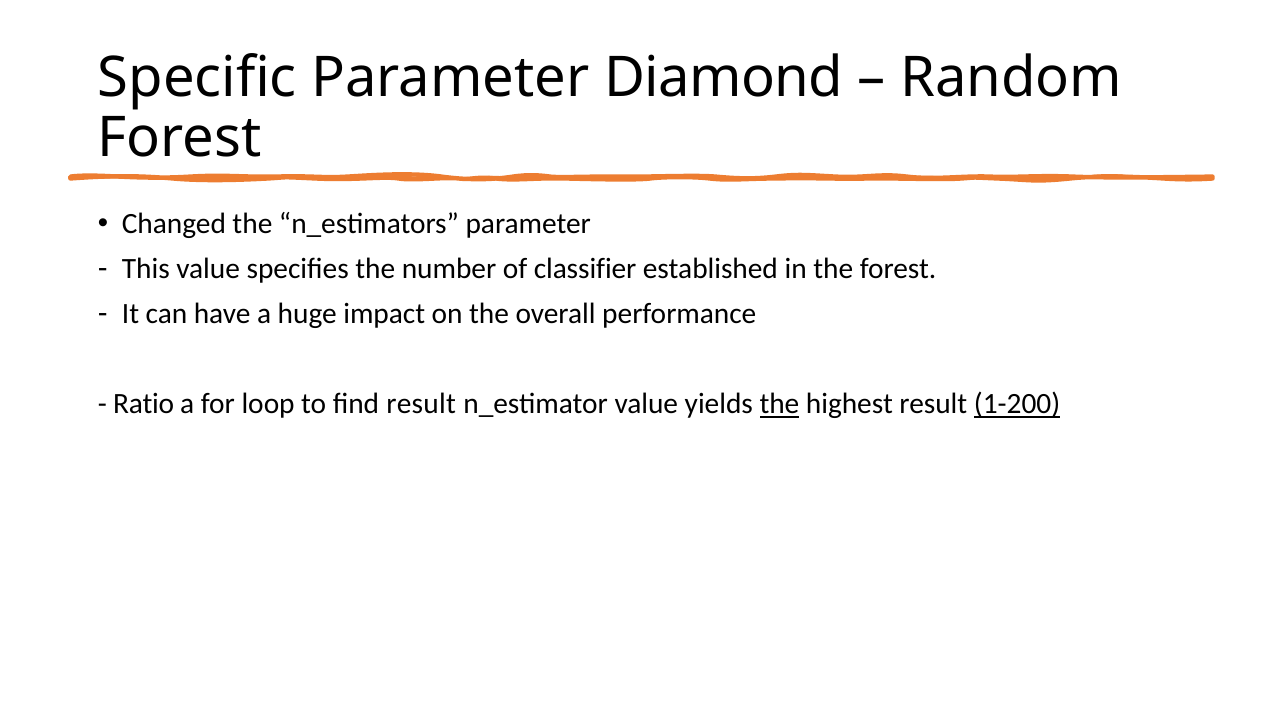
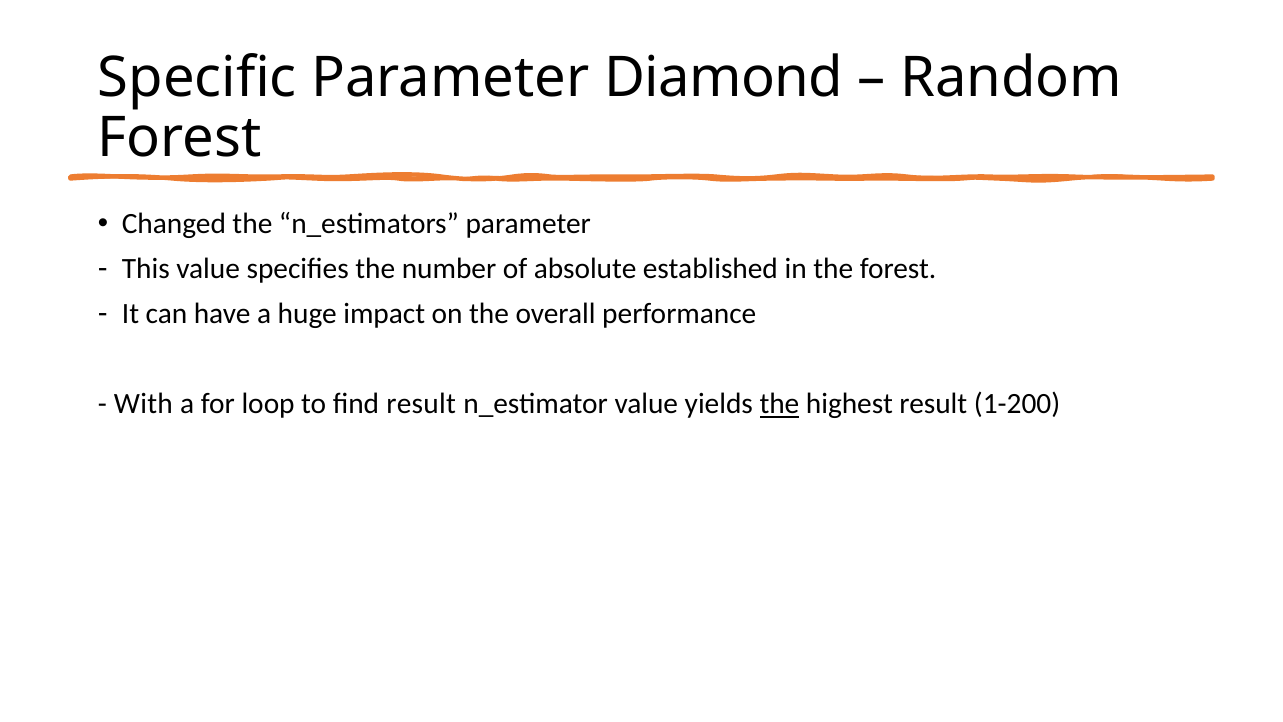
classifier: classifier -> absolute (585, 269)
Ratio: Ratio -> With (143, 404)
1-200 underline: present -> none (1017, 404)
